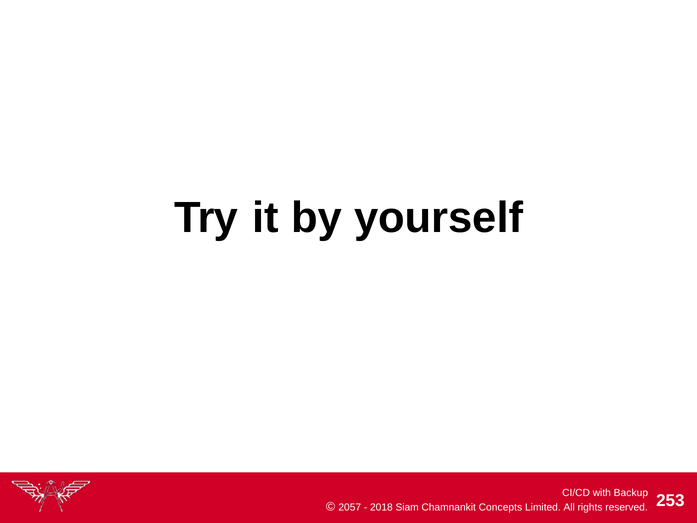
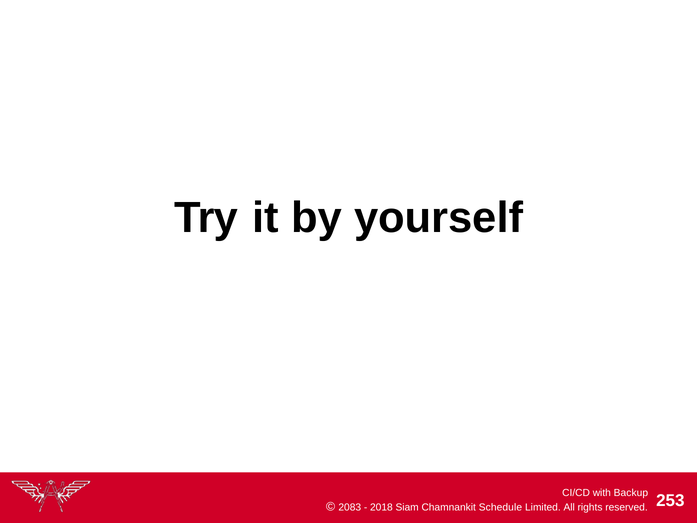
2057: 2057 -> 2083 (350, 507)
Concepts: Concepts -> Schedule (500, 507)
